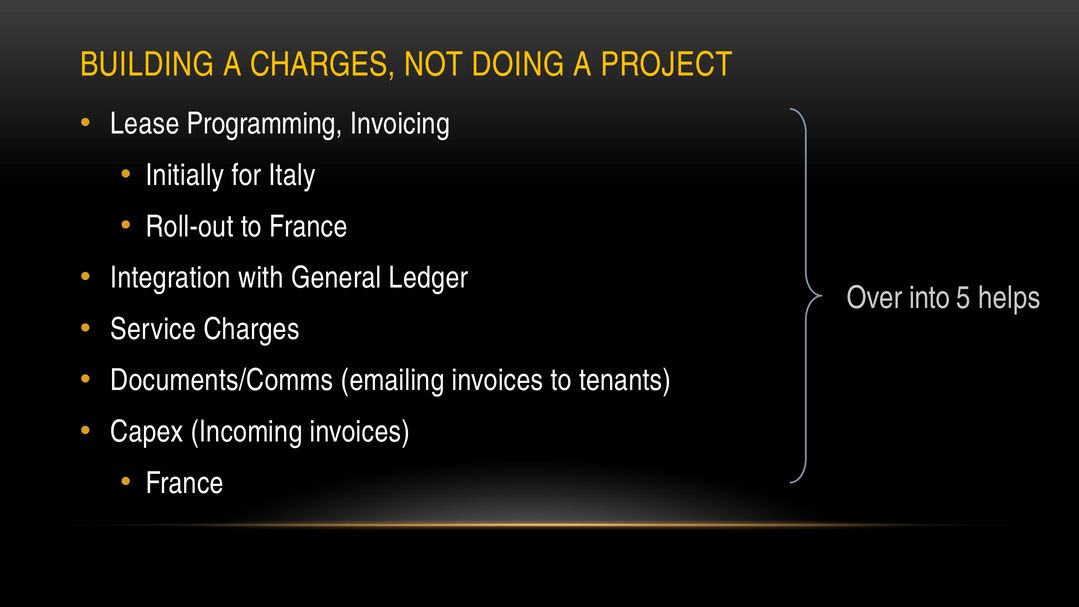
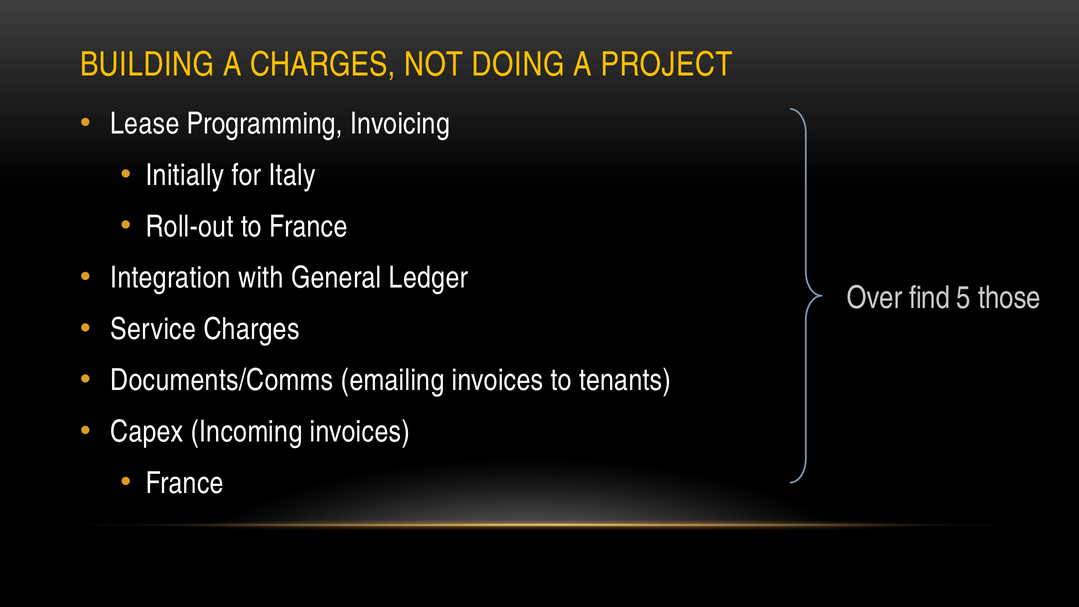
into: into -> find (930, 298)
helps: helps -> those (1009, 298)
